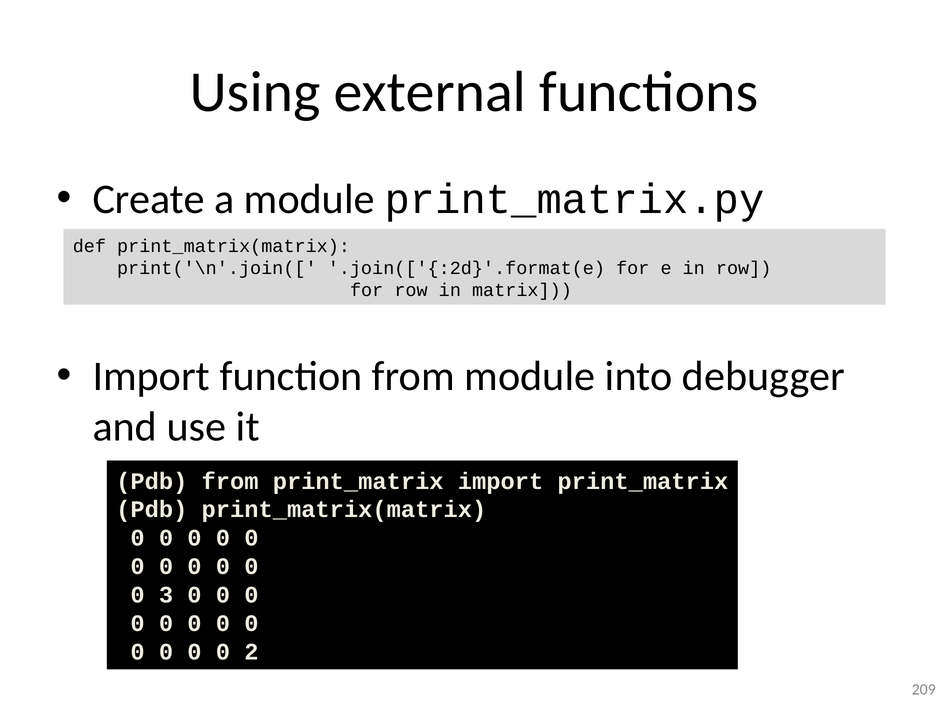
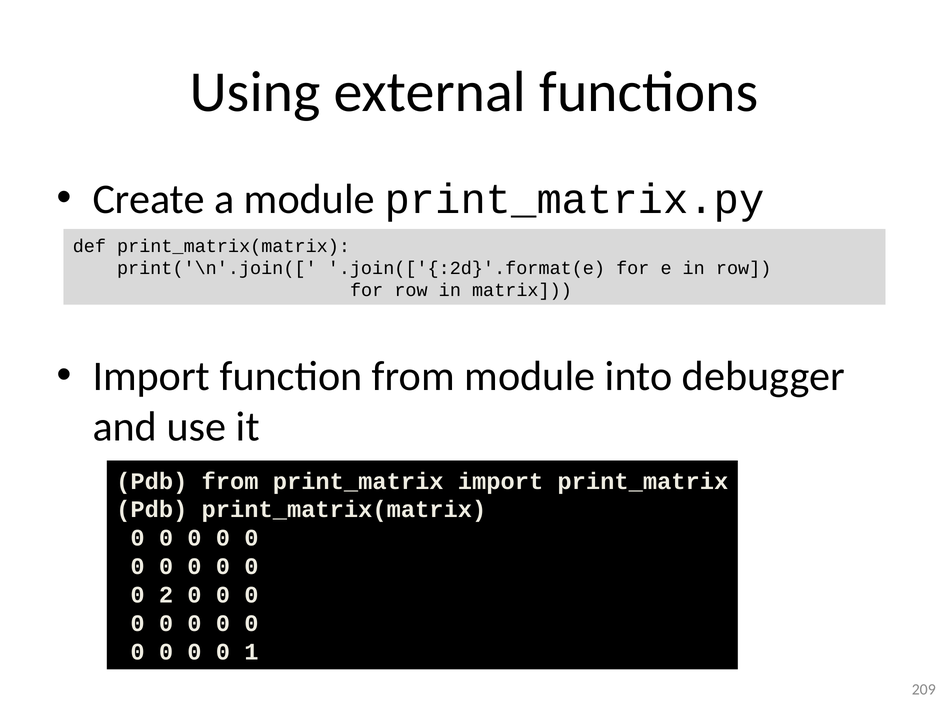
3: 3 -> 2 (166, 595)
2: 2 -> 1 (251, 652)
